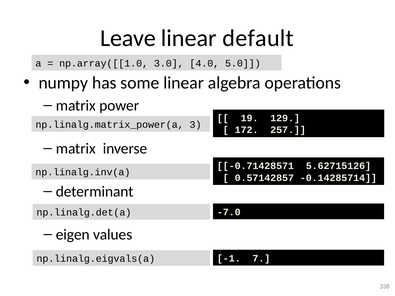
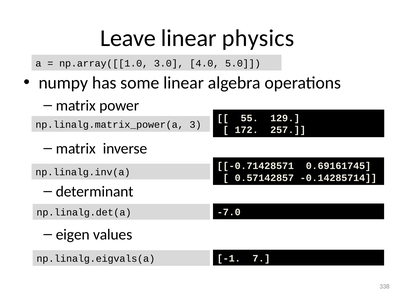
default: default -> physics (258, 38)
19: 19 -> 55 (250, 118)
5.62715126: 5.62715126 -> 0.69161745 (338, 166)
